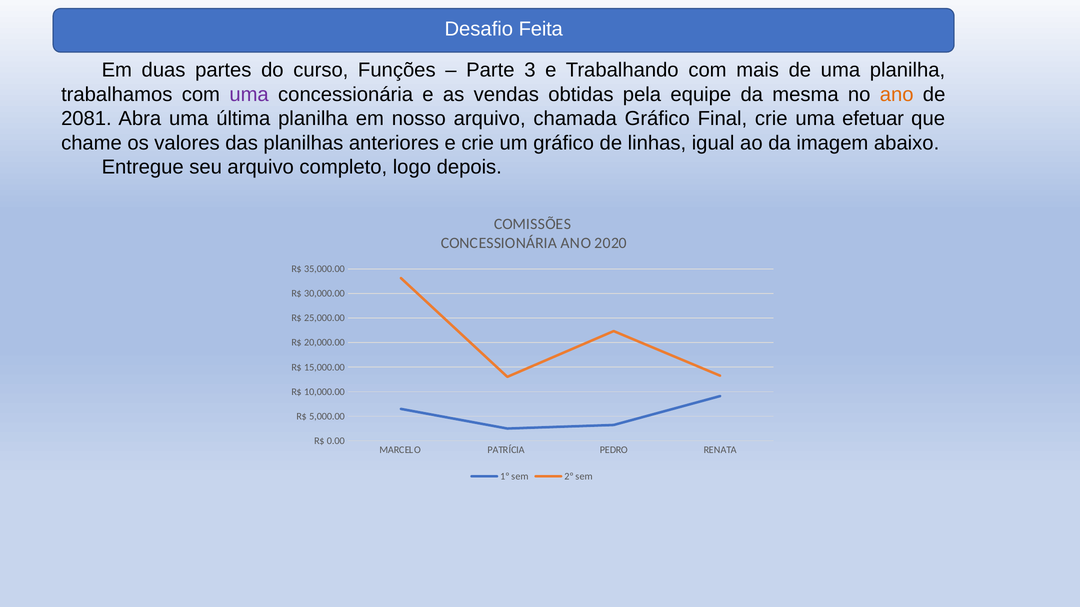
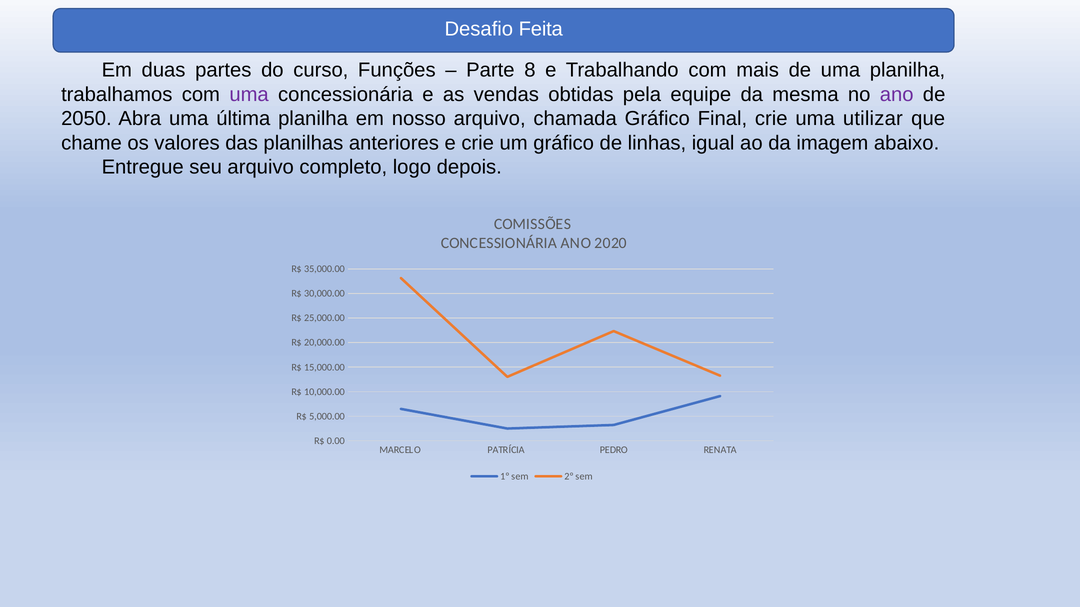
3: 3 -> 8 (530, 70)
ano colour: orange -> purple (897, 94)
2081: 2081 -> 2050 (86, 119)
efetuar: efetuar -> utilizar (873, 119)
